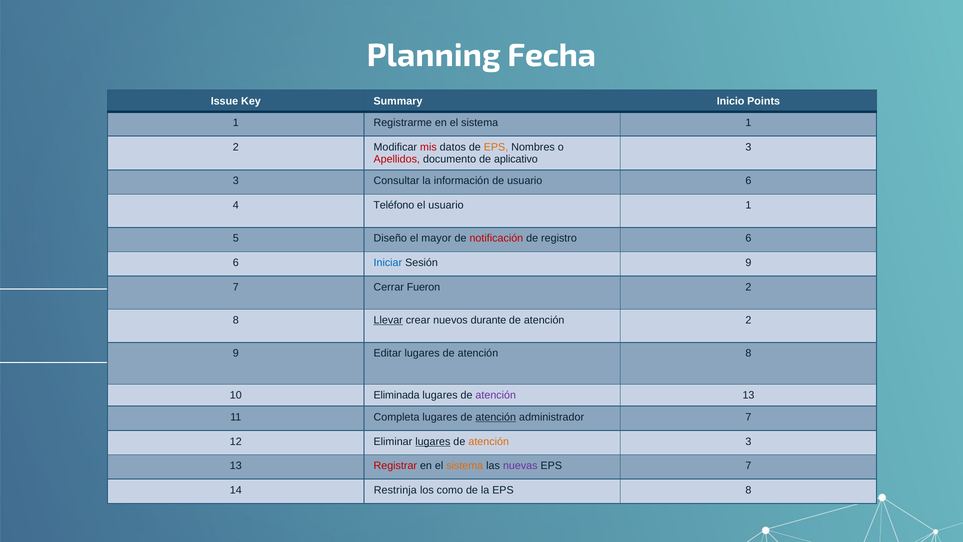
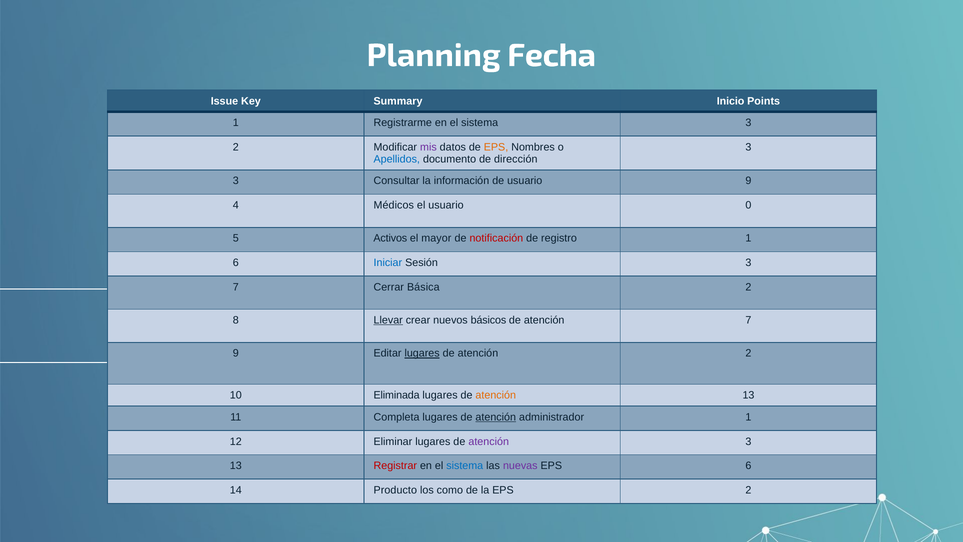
sistema 1: 1 -> 3 (748, 123)
mis colour: red -> purple (428, 147)
Apellidos colour: red -> blue (397, 159)
aplicativo: aplicativo -> dirección (516, 159)
usuario 6: 6 -> 9 (748, 181)
Teléfono: Teléfono -> Médicos (394, 205)
usuario 1: 1 -> 0 (748, 205)
Diseño: Diseño -> Activos (390, 238)
registro 6: 6 -> 1 (748, 238)
Sesión 9: 9 -> 3 (748, 263)
Fueron: Fueron -> Básica (423, 287)
durante: durante -> básicos (488, 320)
atención 2: 2 -> 7 (748, 320)
lugares underline: none -> present (422, 353)
atención 8: 8 -> 2 (748, 353)
atención colour: purple -> orange (496, 395)
administrador 7: 7 -> 1 (748, 417)
lugares underline: present -> none (433, 441)
atención colour: orange -> purple (489, 441)
sistema colour: orange -> blue (465, 466)
EPS 7: 7 -> 6 (748, 466)
Restrinja: Restrinja -> Producto (395, 490)
EPS 8: 8 -> 2 (748, 490)
